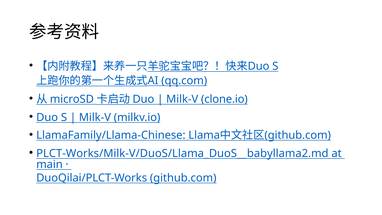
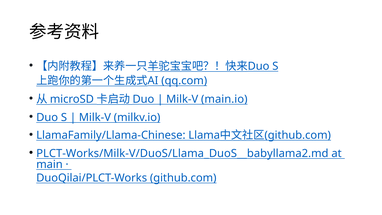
clone.io: clone.io -> main.io (224, 99)
